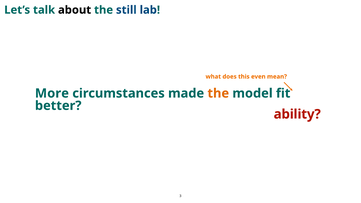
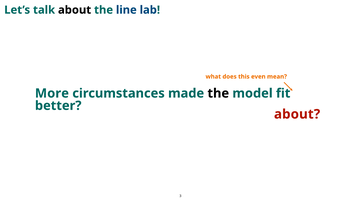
still: still -> line (126, 10)
the colour: orange -> black (218, 93)
ability: ability -> about (297, 114)
